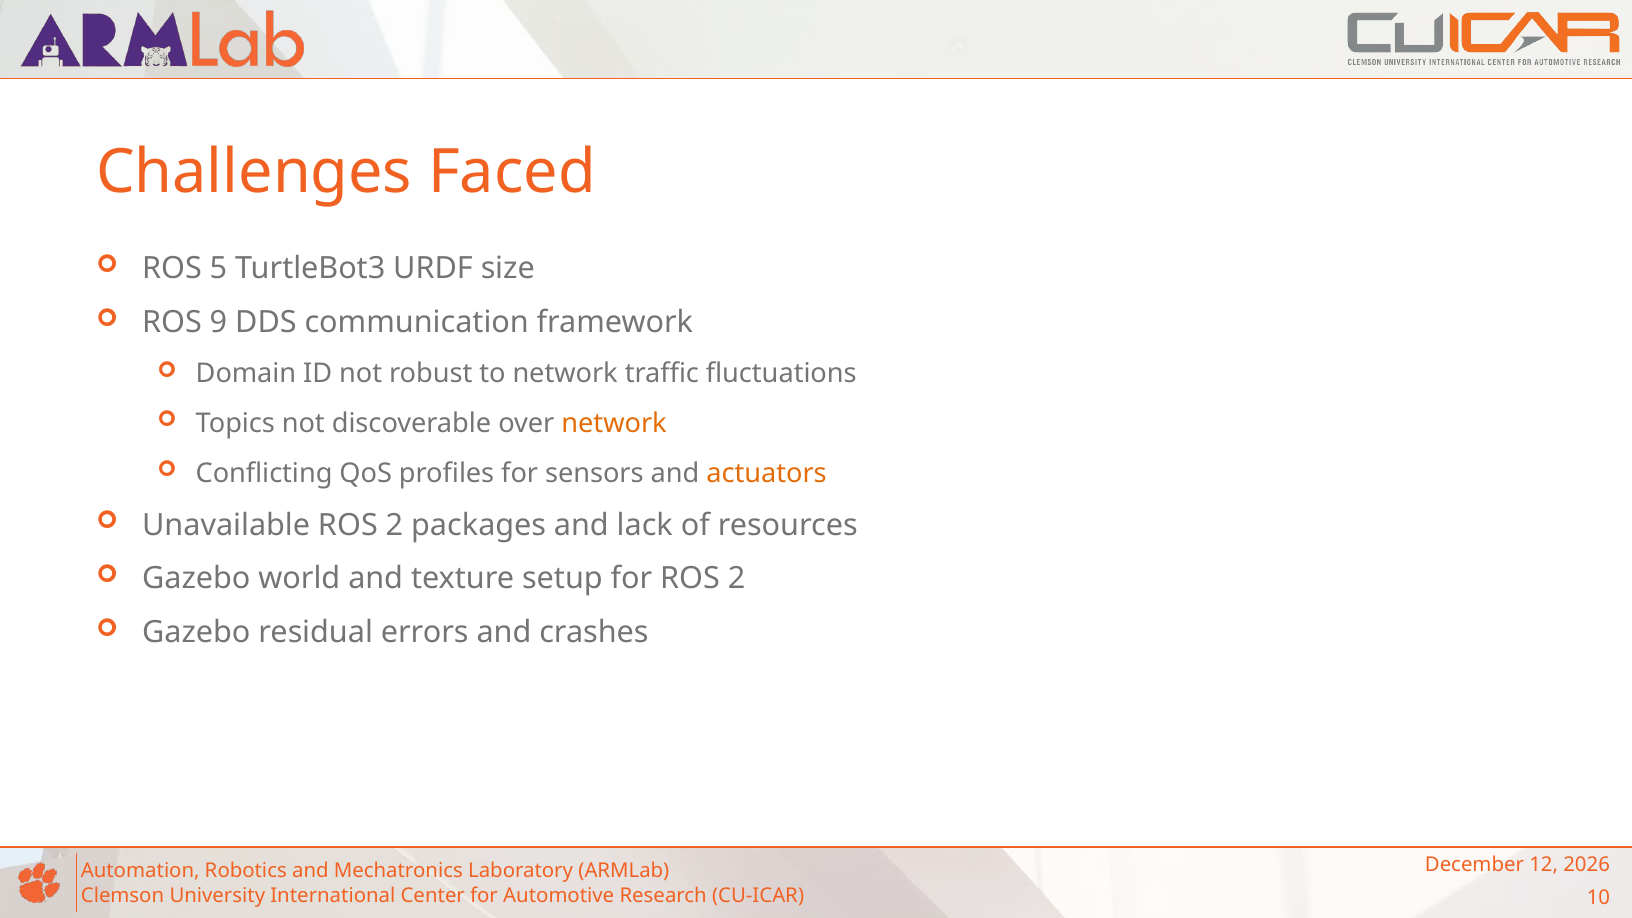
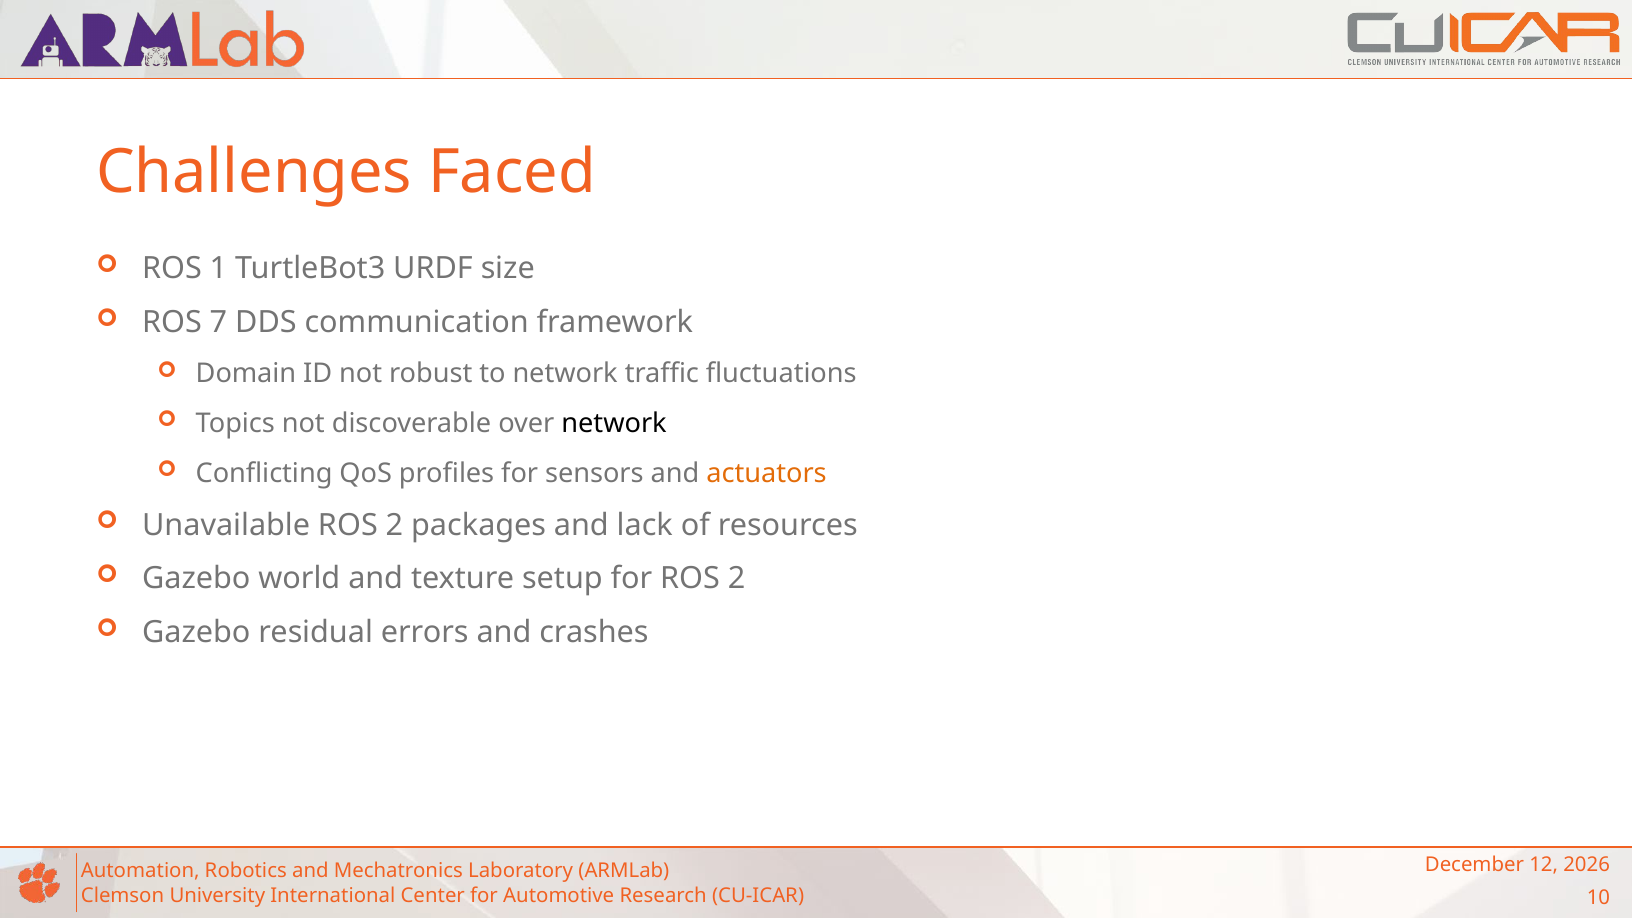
5: 5 -> 1 (218, 269)
9: 9 -> 7 (218, 322)
network colour: orange -> black (614, 424)
